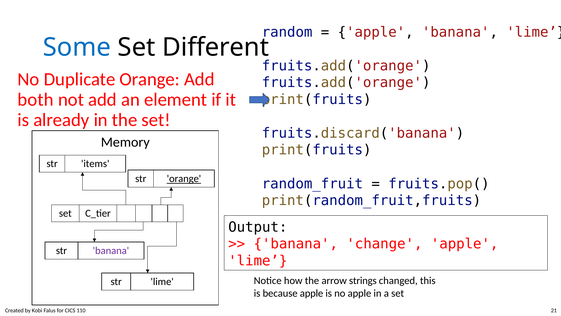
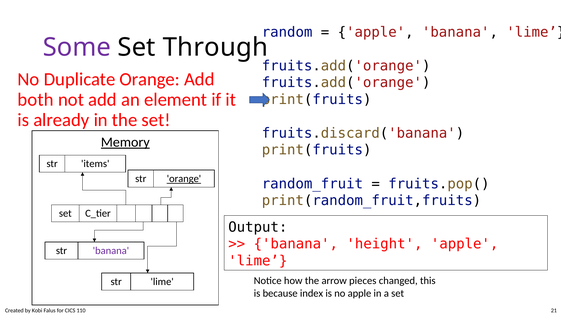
Some colour: blue -> purple (77, 47)
Different: Different -> Through (215, 47)
Memory underline: none -> present (125, 142)
change: change -> height (384, 244)
strings: strings -> pieces (363, 280)
because apple: apple -> index (312, 293)
